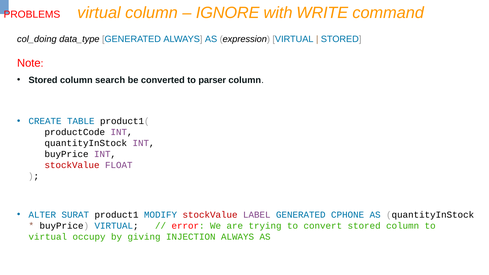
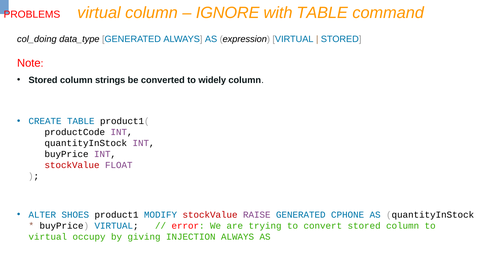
with WRITE: WRITE -> TABLE (322, 13)
search: search -> strings (110, 80)
parser: parser -> widely (212, 80)
SURAT: SURAT -> SHOES (75, 215)
LABEL: LABEL -> RAISE (257, 215)
